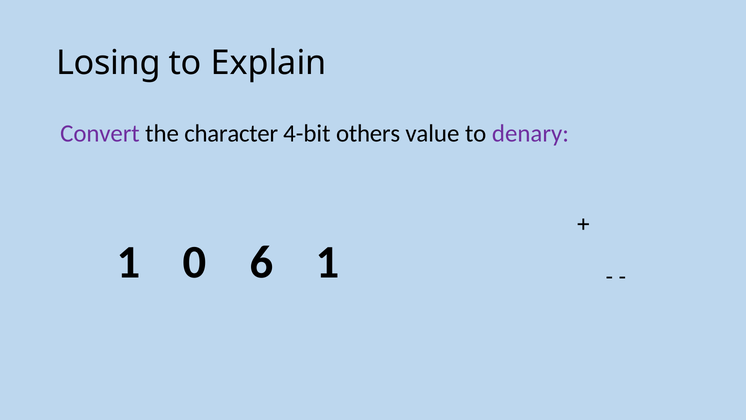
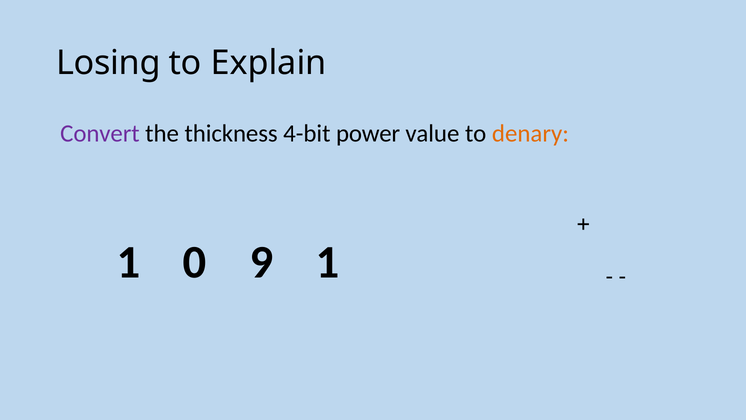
character: character -> thickness (231, 133)
others: others -> power (368, 133)
denary colour: purple -> orange (530, 133)
6: 6 -> 9 (261, 262)
